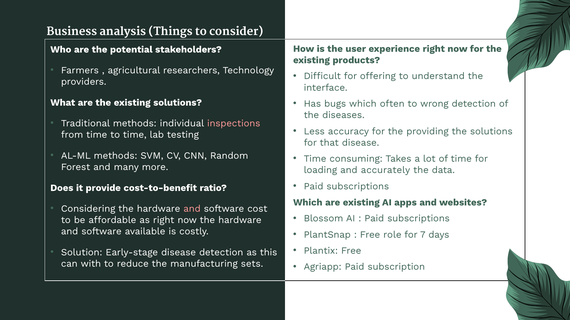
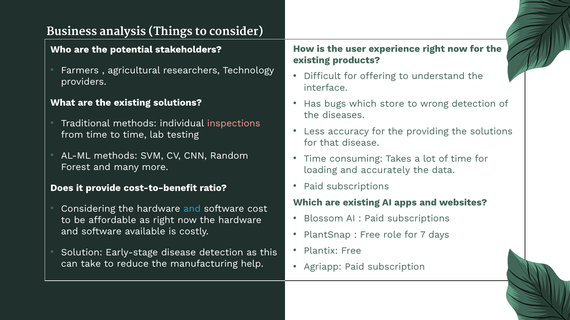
often: often -> store (392, 104)
and colour: pink -> light blue (192, 209)
with: with -> take (91, 264)
sets: sets -> help (252, 264)
